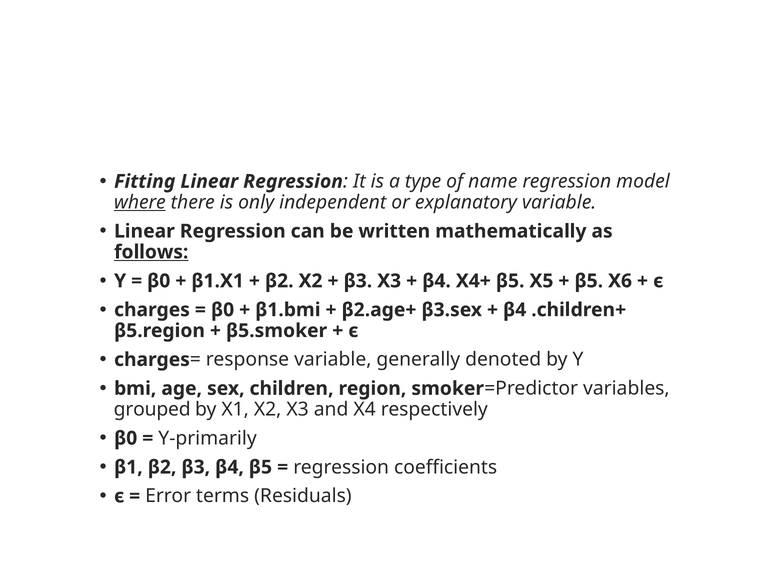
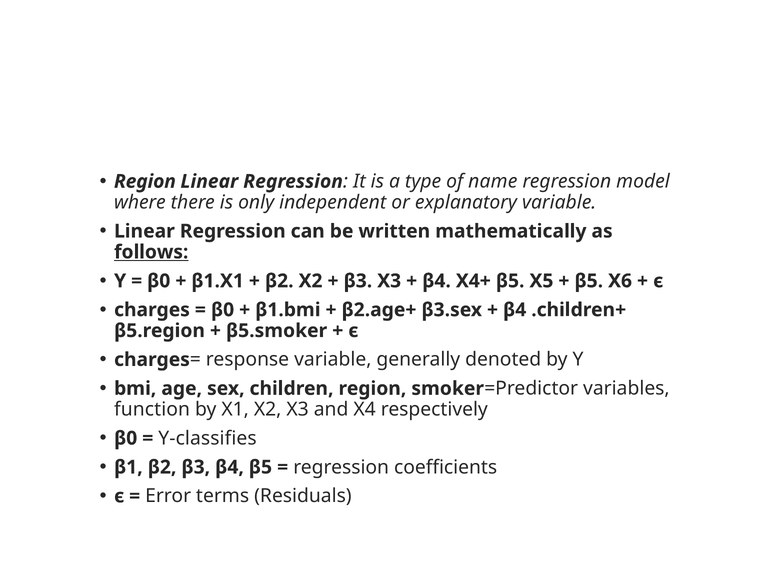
Fitting: Fitting -> Region (145, 181)
where underline: present -> none (140, 202)
grouped: grouped -> function (152, 409)
Y-primarily: Y-primarily -> Y-classifies (207, 438)
